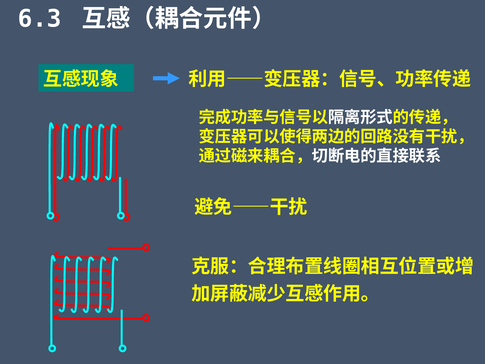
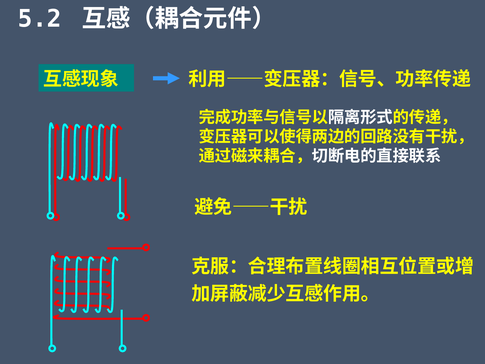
6.3: 6.3 -> 5.2 (40, 19)
